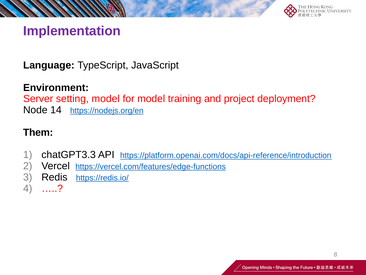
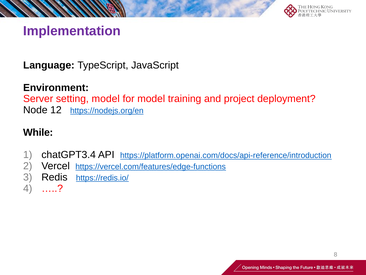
14: 14 -> 12 (56, 110)
Them: Them -> While (38, 132)
chatGPT3.3: chatGPT3.3 -> chatGPT3.4 (69, 155)
